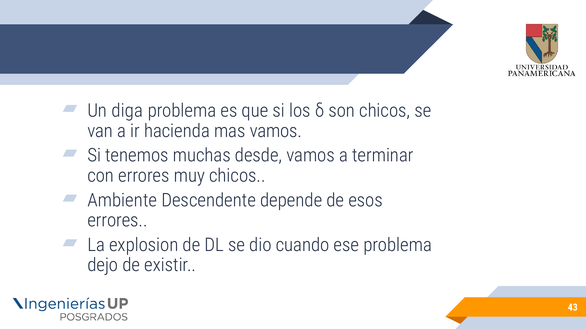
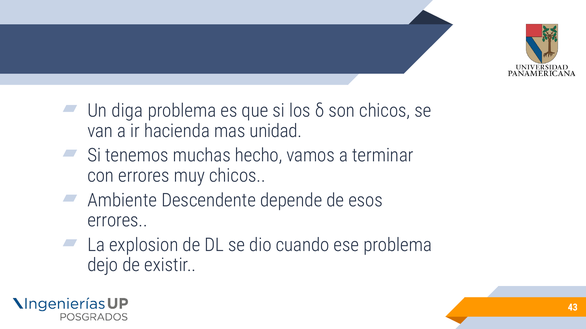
mas vamos: vamos -> unidad (276, 131)
desde: desde -> hecho (259, 156)
